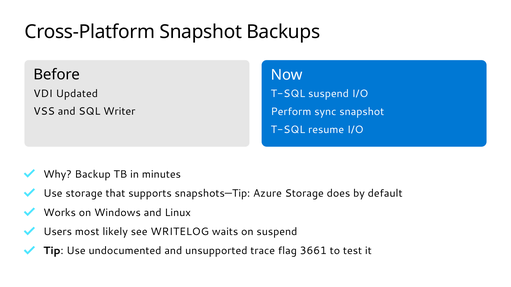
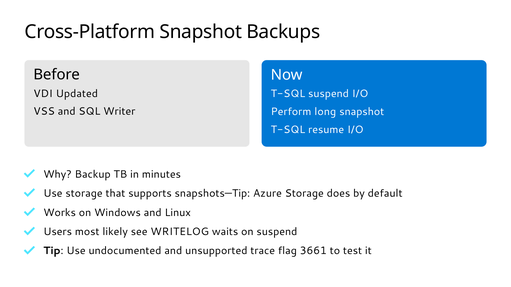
sync: sync -> long (325, 112)
